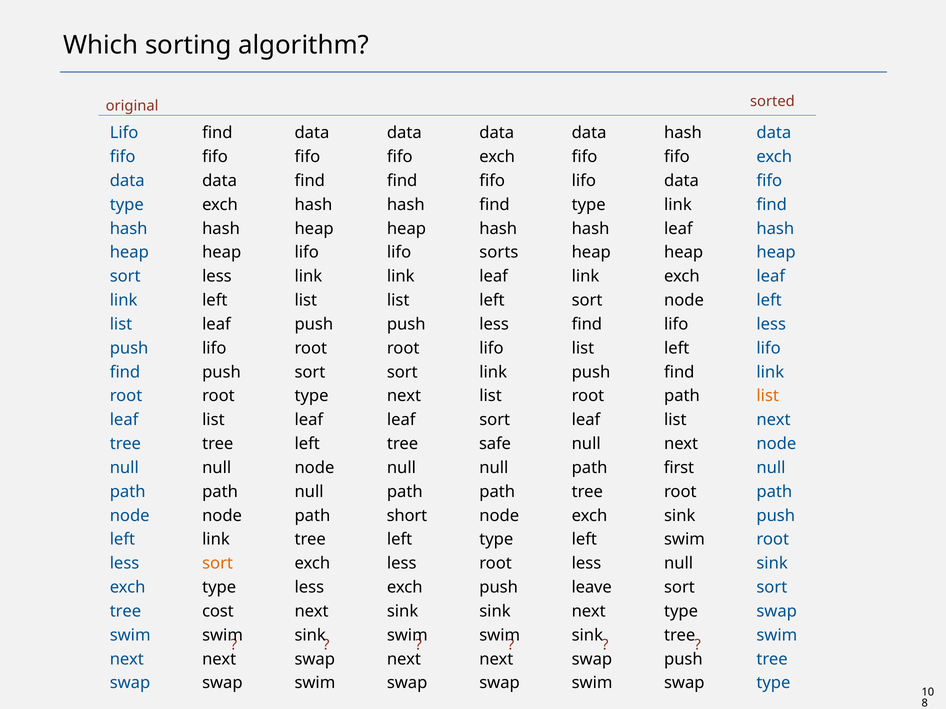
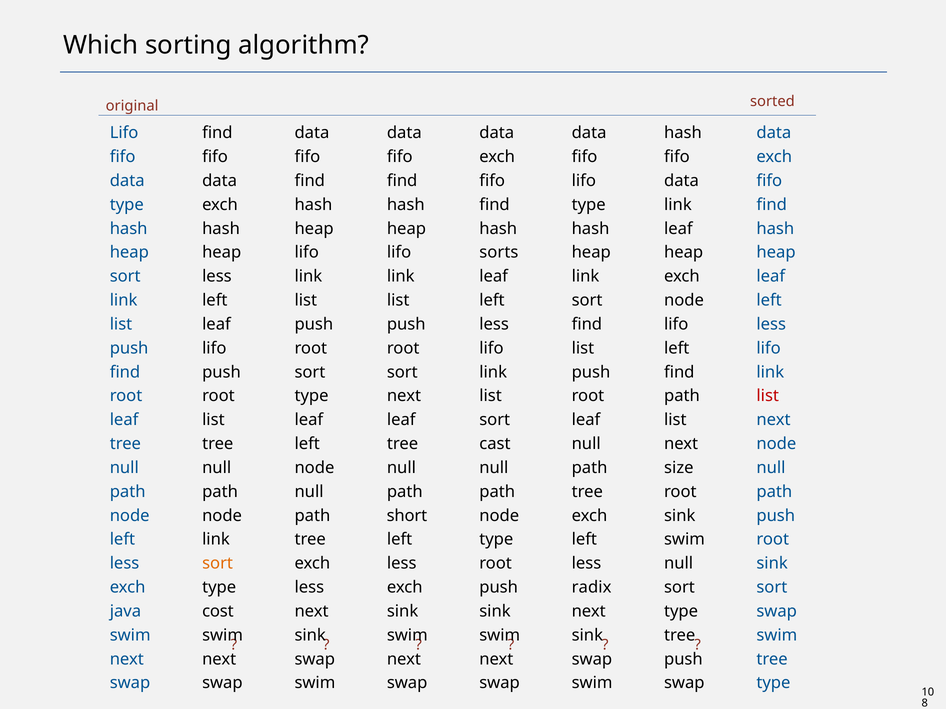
list colour: orange -> red (768, 396)
safe: safe -> cast (495, 444)
first: first -> size (679, 468)
leave: leave -> radix (592, 588)
tree: tree -> java (125, 612)
